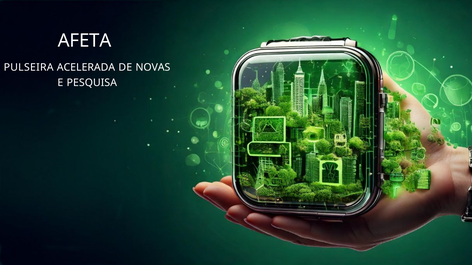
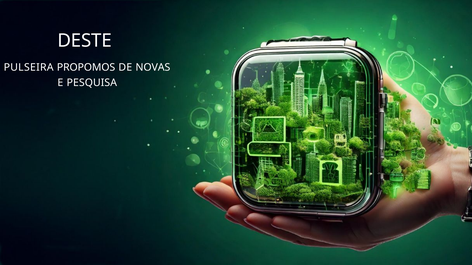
AFETA: AFETA -> DESTE (85, 41)
ACELERADA: ACELERADA -> PROPOMOS (86, 67)
